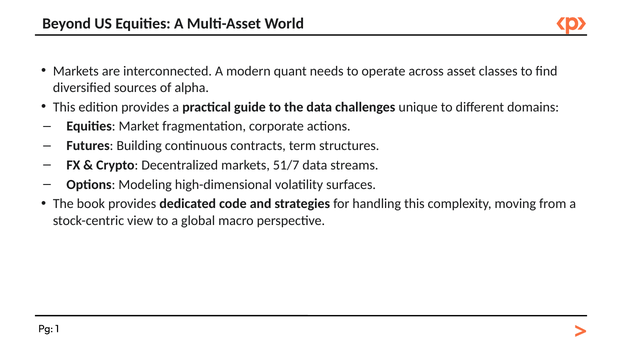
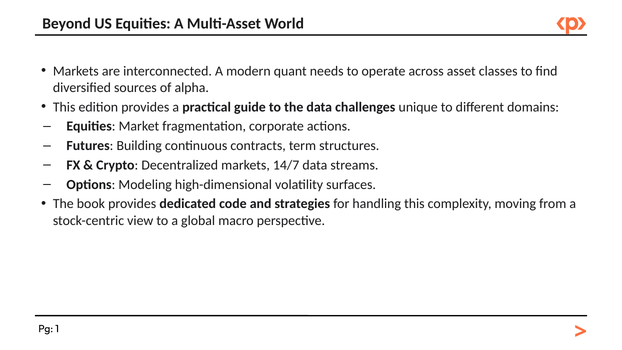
51/7: 51/7 -> 14/7 (286, 165)
